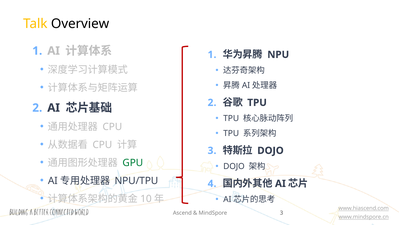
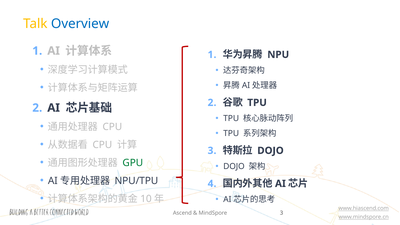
Overview colour: black -> blue (80, 24)
